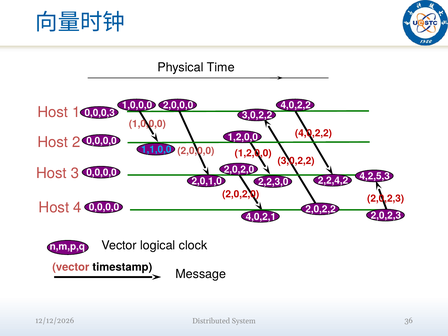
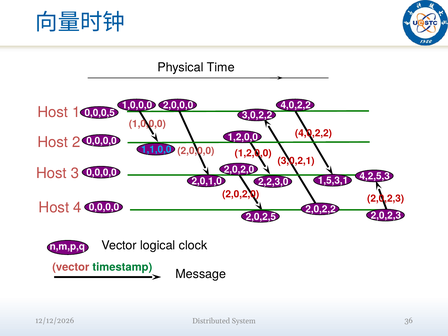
0,0,0,3: 0,0,0,3 -> 0,0,0,5 (100, 113)
3,0,2,2: 3,0,2,2 -> 3,0,2,1 (296, 161)
2,2,4,2: 2,2,4,2 -> 1,5,3,1 (333, 181)
4,0,2,1: 4,0,2,1 -> 2,0,2,5 (261, 217)
timestamp colour: black -> green (122, 267)
